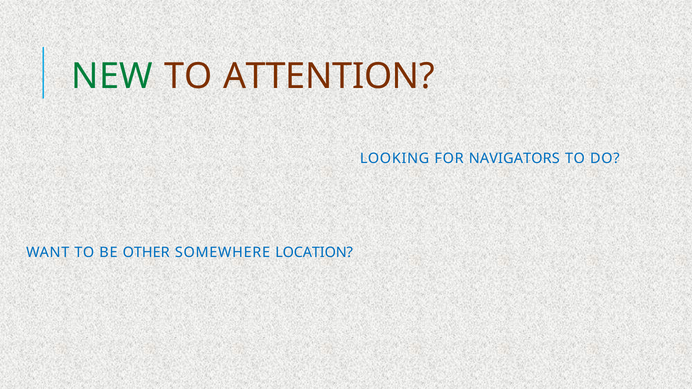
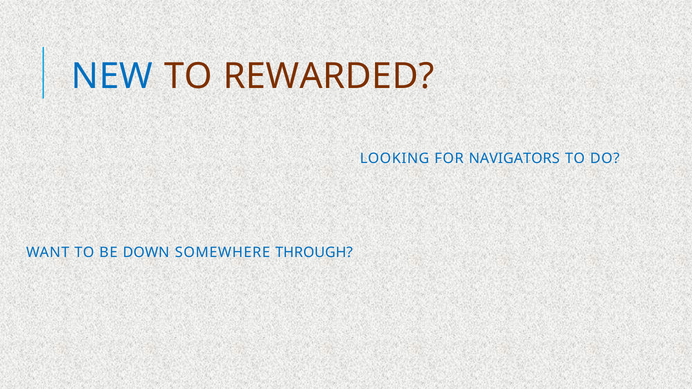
NEW colour: green -> blue (112, 77)
ATTENTION: ATTENTION -> REWARDED (329, 77)
OTHER: OTHER -> DOWN (146, 253)
LOCATION: LOCATION -> THROUGH (314, 253)
